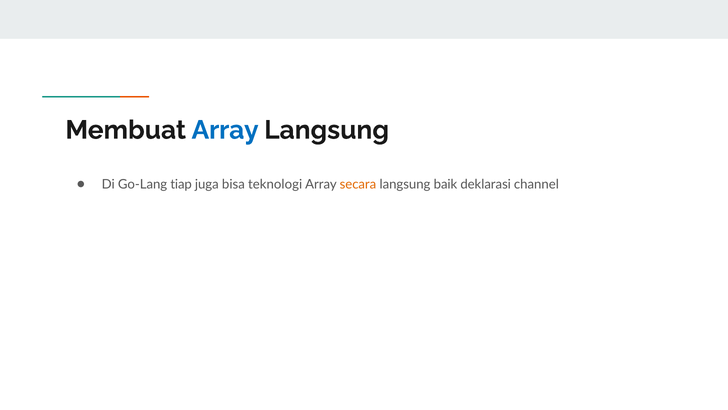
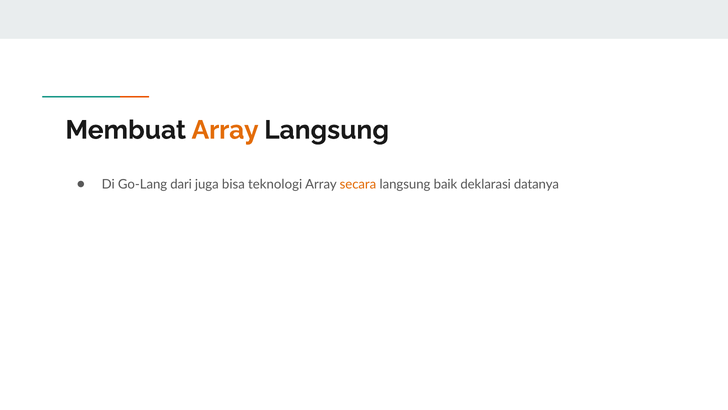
Array colour: blue -> orange (225, 130)
tiap: tiap -> dari (181, 184)
channel: channel -> datanya (536, 184)
